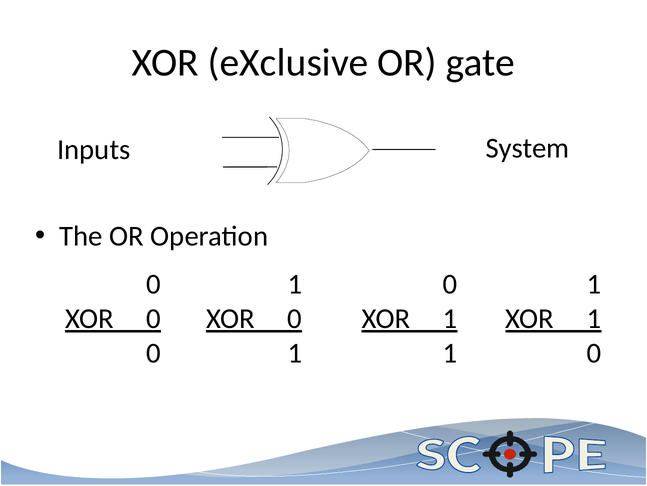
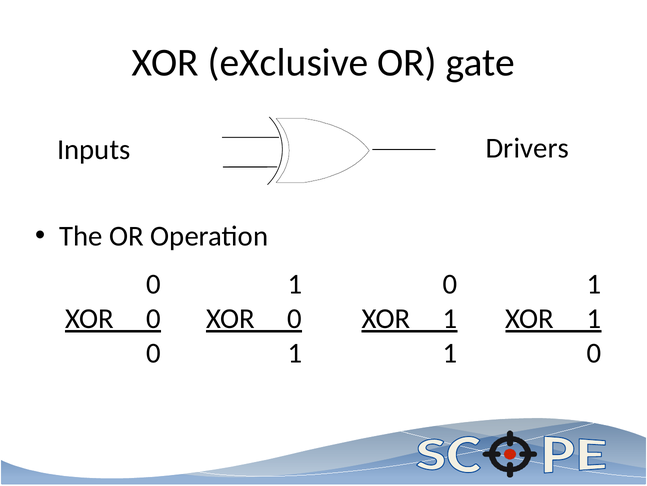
System: System -> Drivers (527, 148)
